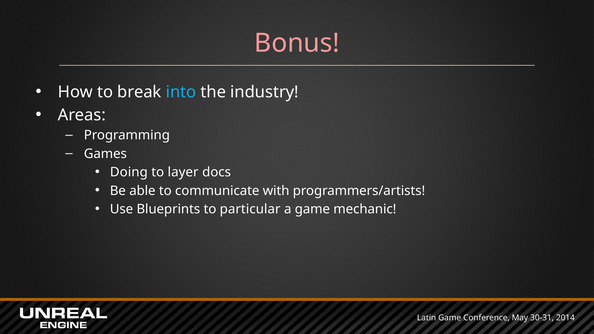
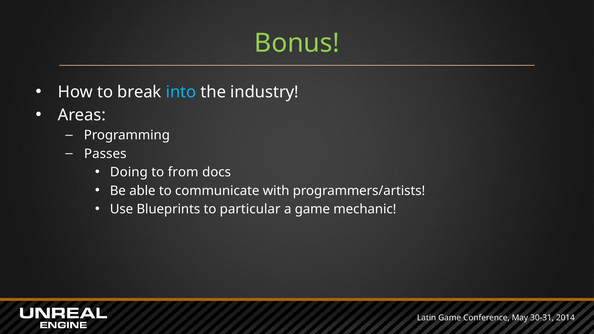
Bonus colour: pink -> light green (297, 43)
Games: Games -> Passes (105, 154)
layer: layer -> from (183, 172)
